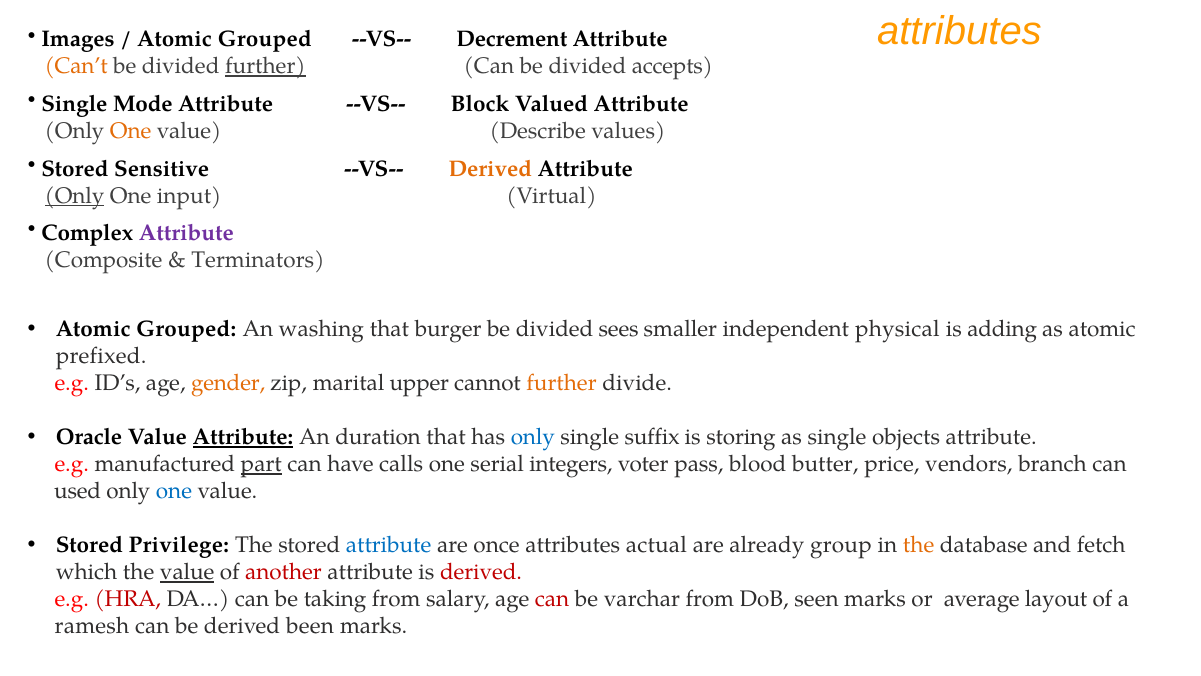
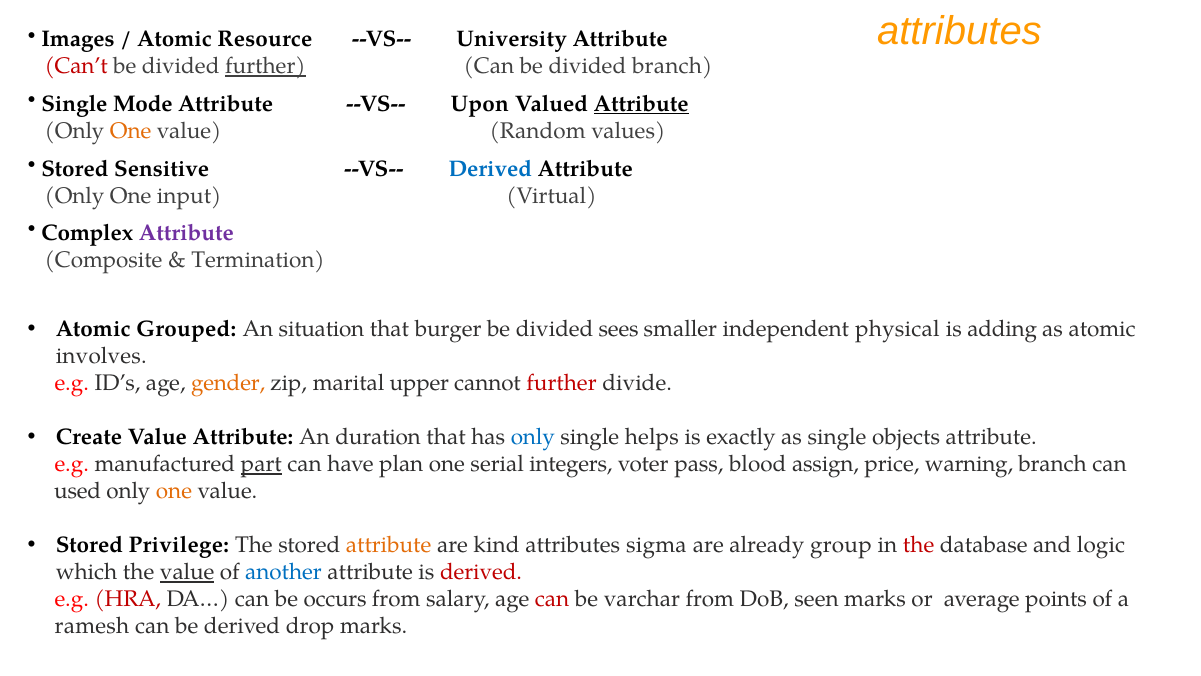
Grouped: Grouped -> Resource (265, 39)
Decrement: Decrement -> University (512, 39)
Can’t colour: orange -> red (76, 66)
divided accepts: accepts -> branch (672, 66)
Block: Block -> Upon (480, 104)
Attribute underline: none -> present (641, 104)
Describe: Describe -> Random (538, 131)
Derived colour: orange -> blue (490, 168)
Only underline: present -> none (75, 196)
Terminators: Terminators -> Termination (258, 260)
washing: washing -> situation (322, 329)
prefixed: prefixed -> involves (101, 356)
further colour: orange -> red (562, 383)
Oracle: Oracle -> Create (89, 437)
Attribute underline: present -> none (243, 437)
suffix: suffix -> helps (652, 437)
storing: storing -> exactly (741, 437)
calls: calls -> plan (401, 464)
butter: butter -> assign (825, 464)
vendors: vendors -> warning (969, 464)
one colour: blue -> orange (174, 491)
attribute colour: blue -> orange (389, 545)
once: once -> kind (497, 545)
actual: actual -> sigma (656, 545)
the colour: orange -> red (919, 545)
fetch: fetch -> logic (1101, 545)
another colour: red -> blue (283, 572)
taking: taking -> occurs (335, 599)
layout: layout -> points (1056, 599)
been: been -> drop (310, 626)
